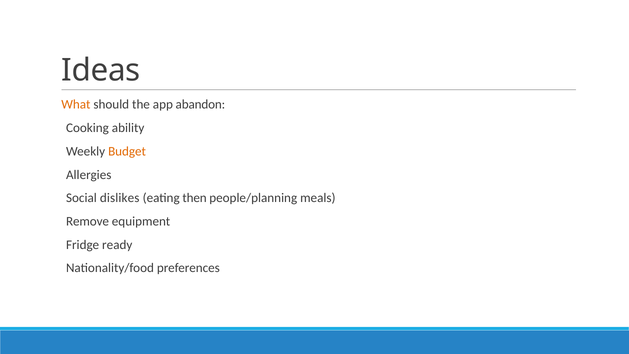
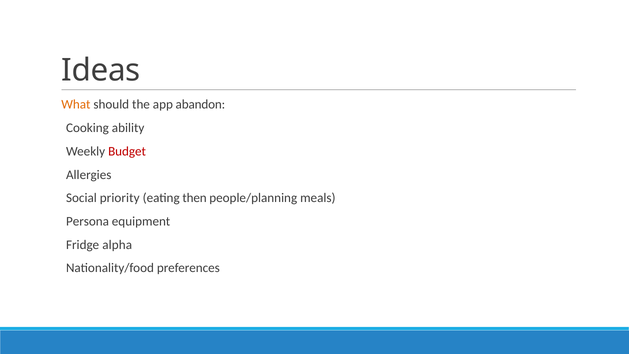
Budget colour: orange -> red (127, 151)
dislikes: dislikes -> priority (120, 198)
Remove: Remove -> Persona (87, 221)
ready: ready -> alpha (117, 245)
